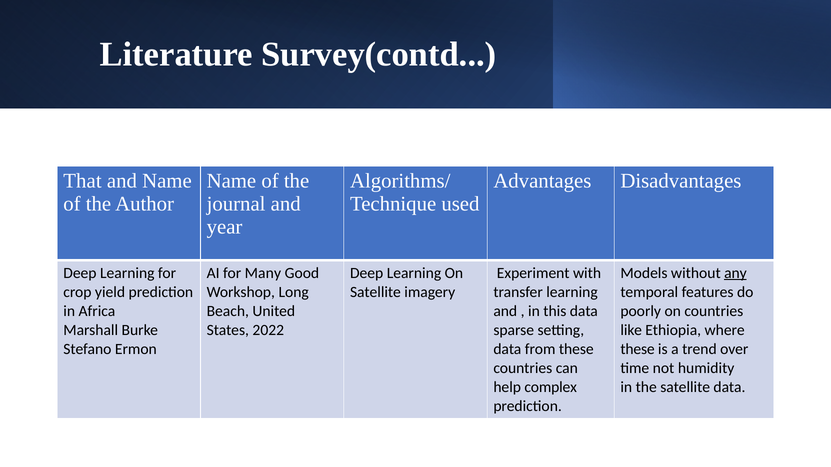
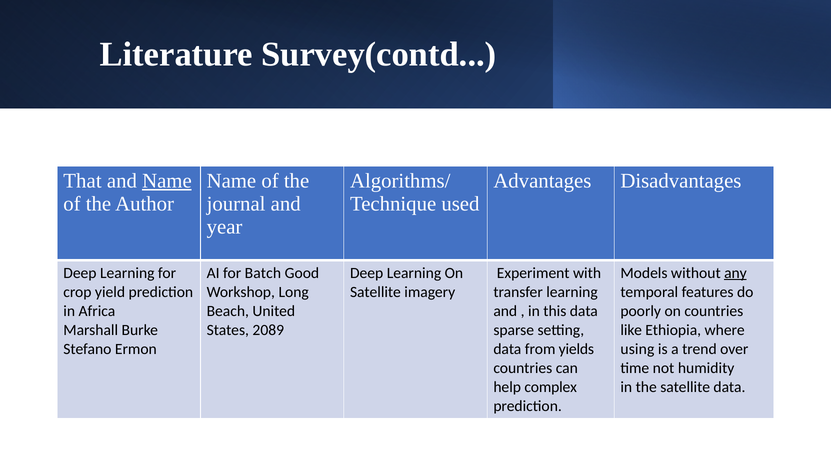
Name underline: none -> present (167, 181)
Many: Many -> Batch (263, 273)
2022: 2022 -> 2089 (268, 330)
from these: these -> yields (576, 349)
these: these -> using (637, 349)
